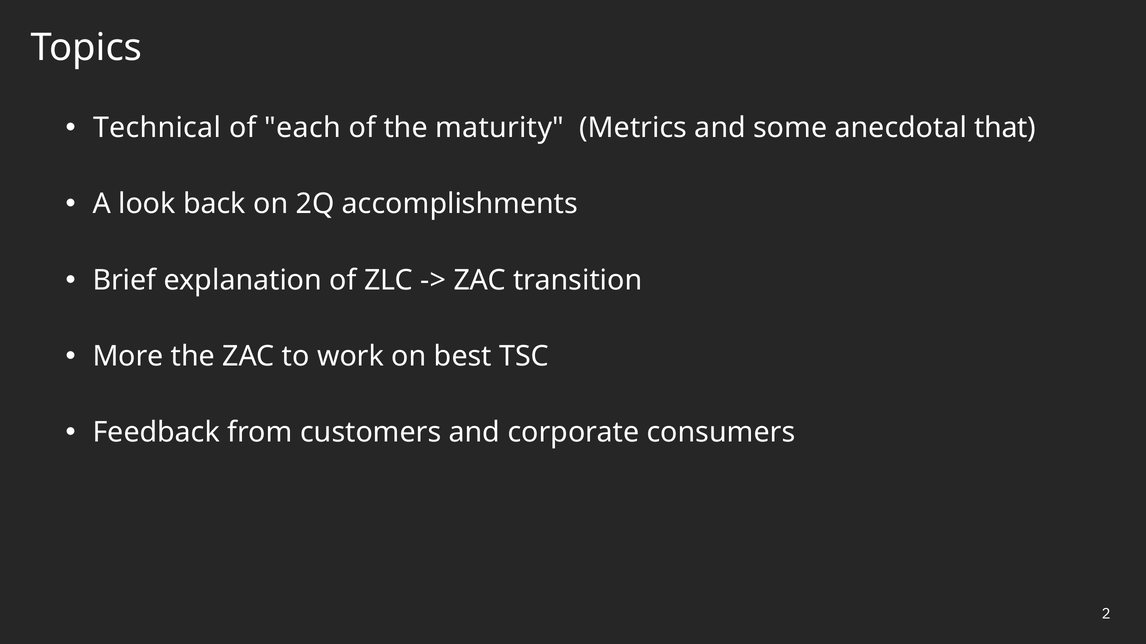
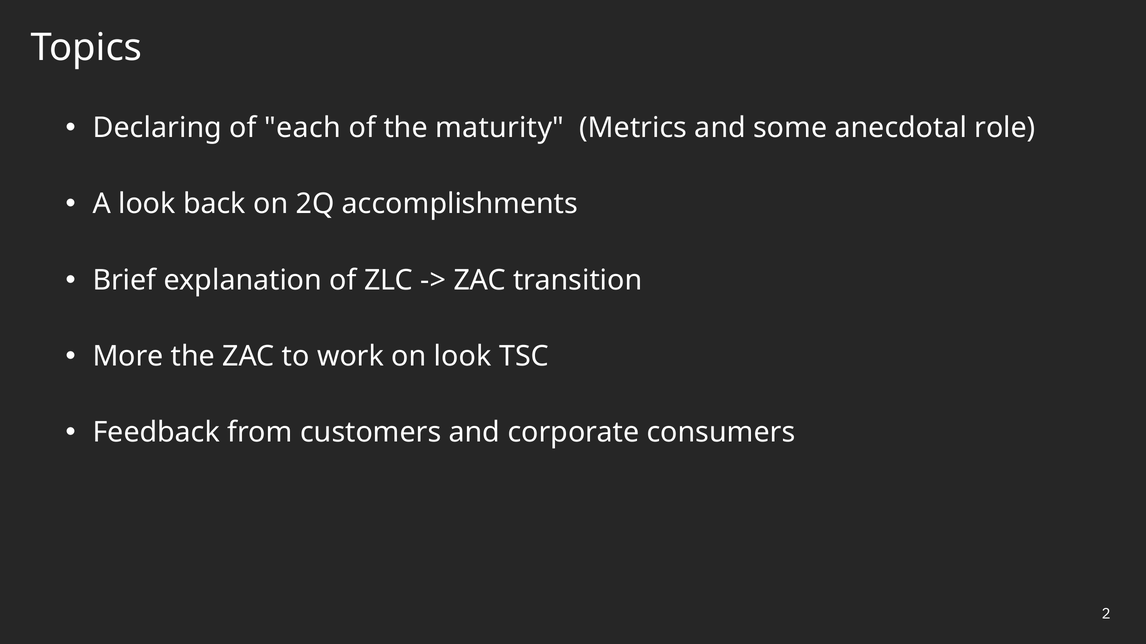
Technical: Technical -> Declaring (157, 128)
that: that -> role (1005, 128)
on best: best -> look (463, 357)
